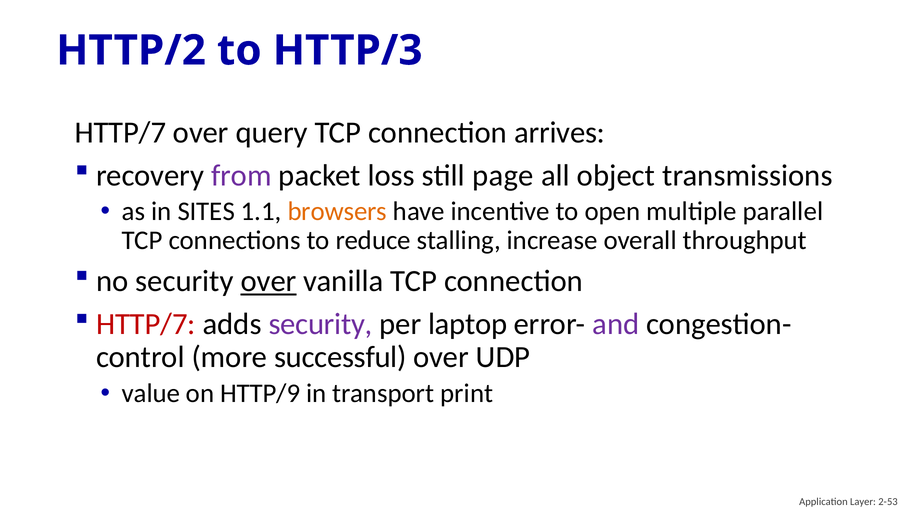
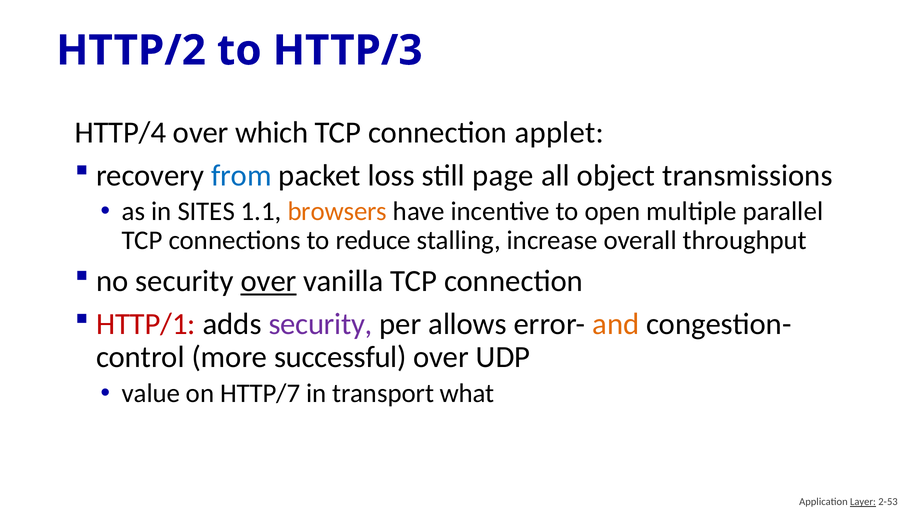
HTTP/7: HTTP/7 -> HTTP/4 (120, 133)
query: query -> which (272, 133)
arrives: arrives -> applet (559, 133)
from colour: purple -> blue (241, 175)
HTTP/7: HTTP/7 -> HTTP/1 (146, 324)
laptop: laptop -> allows (468, 324)
and colour: purple -> orange (616, 324)
HTTP/9: HTTP/9 -> HTTP/7 (260, 393)
print: print -> what (467, 393)
Layer underline: none -> present (863, 502)
